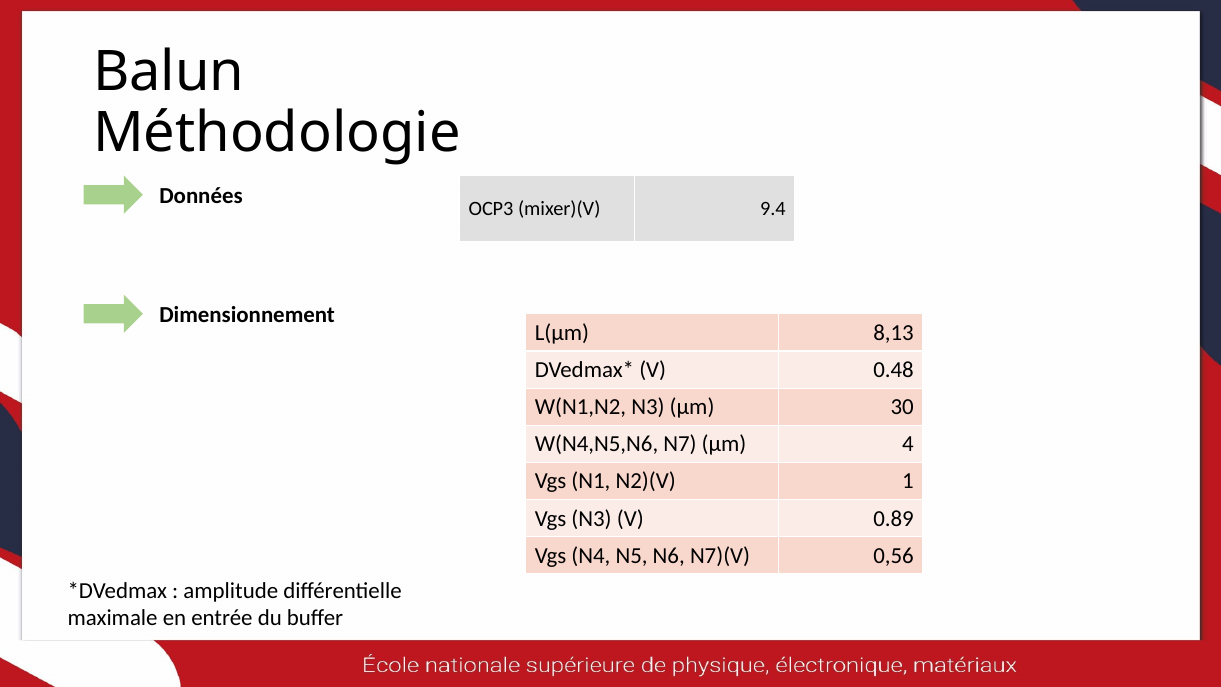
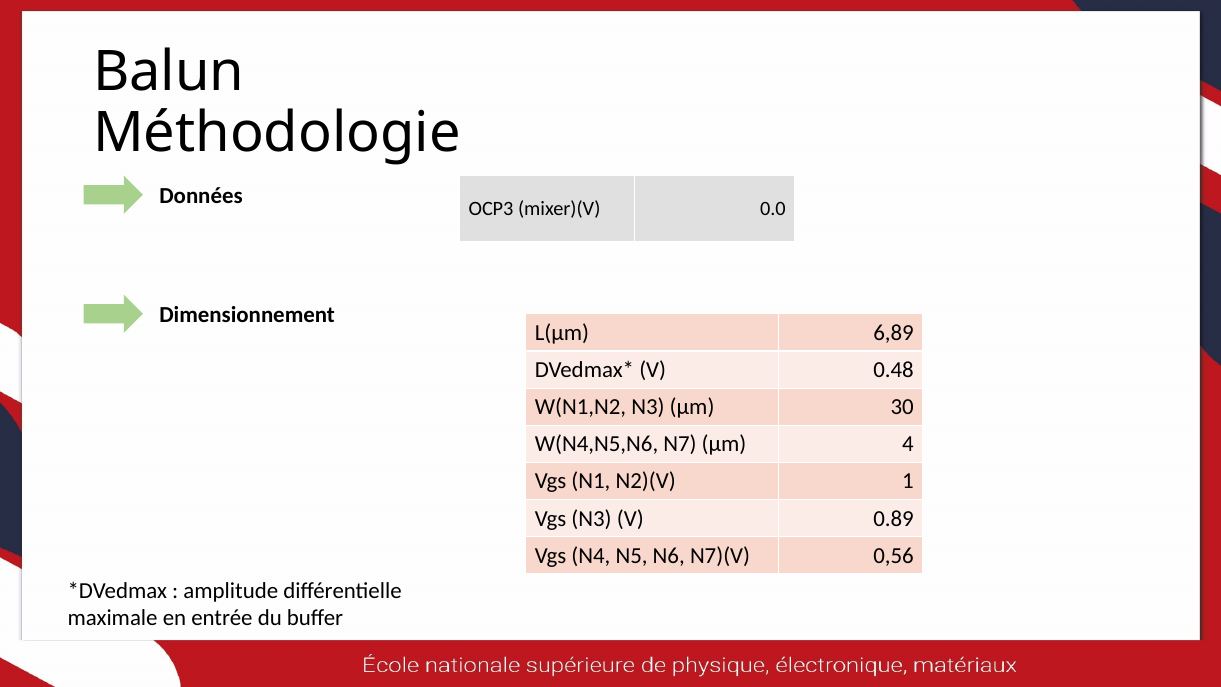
9.4: 9.4 -> 0.0 (773, 209)
8,13: 8,13 -> 6,89 (894, 333)
